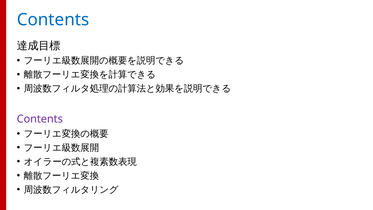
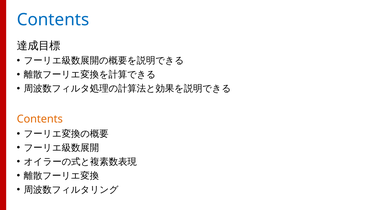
Contents colour: purple -> orange (40, 119)
